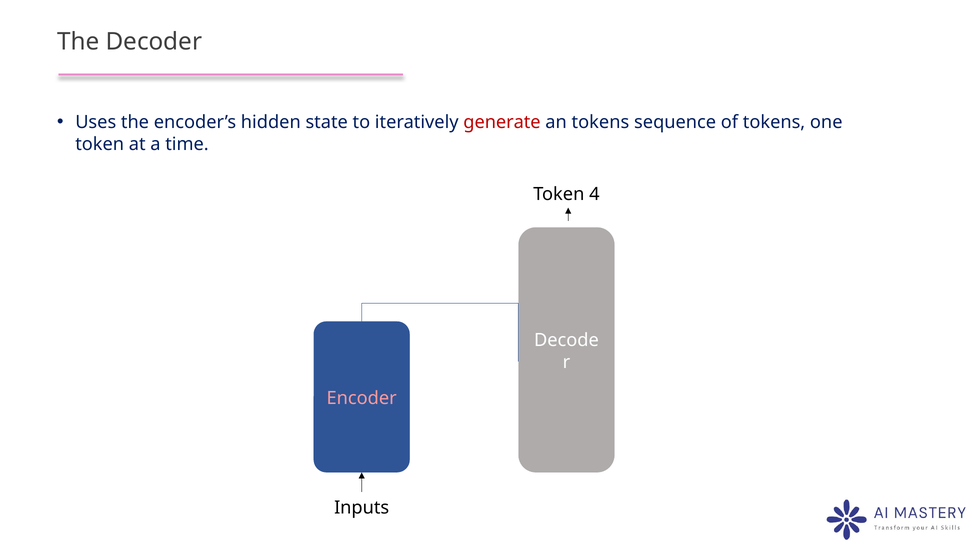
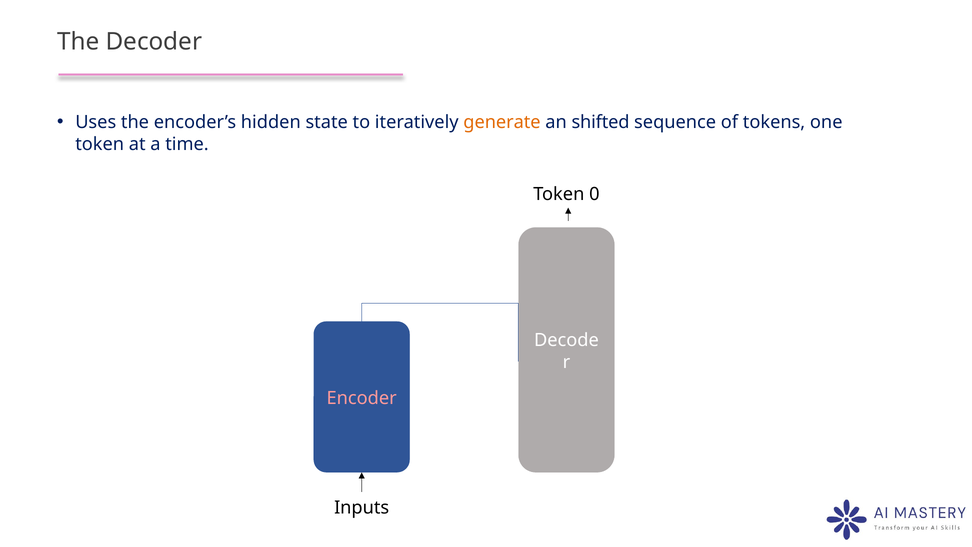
generate colour: red -> orange (502, 122)
an tokens: tokens -> shifted (601, 122)
4: 4 -> 0 (594, 194)
